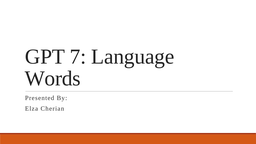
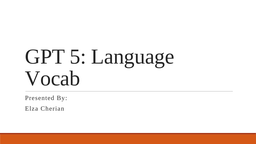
7: 7 -> 5 (78, 57)
Words: Words -> Vocab (53, 78)
